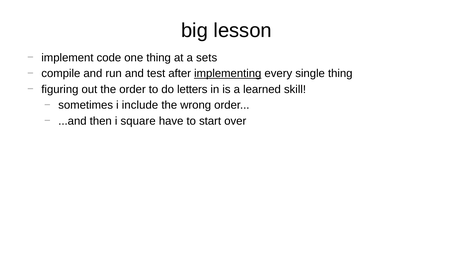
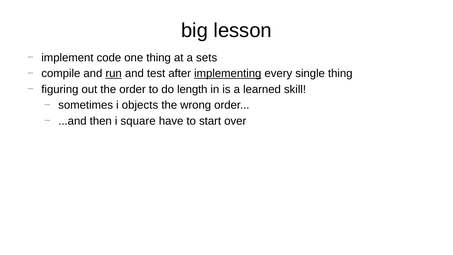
run underline: none -> present (114, 73)
letters: letters -> length (192, 89)
include: include -> objects (140, 105)
